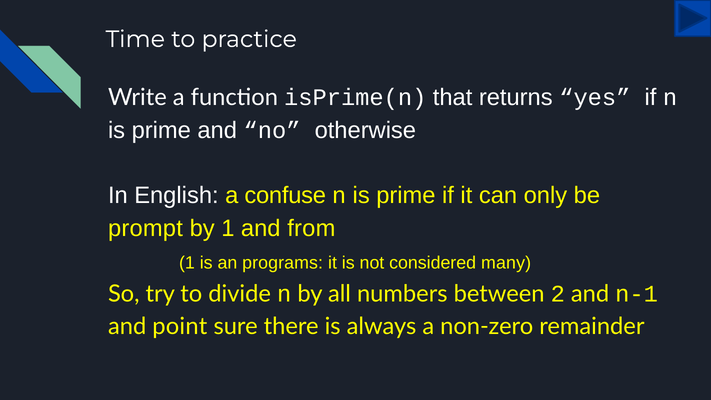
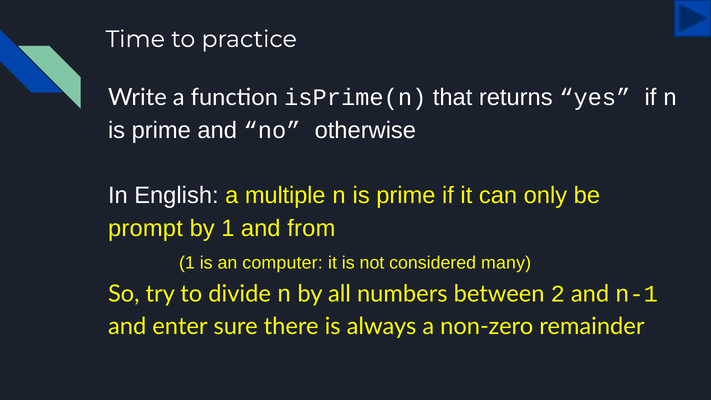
confuse: confuse -> multiple (285, 196)
programs: programs -> computer (283, 263)
point: point -> enter (180, 326)
